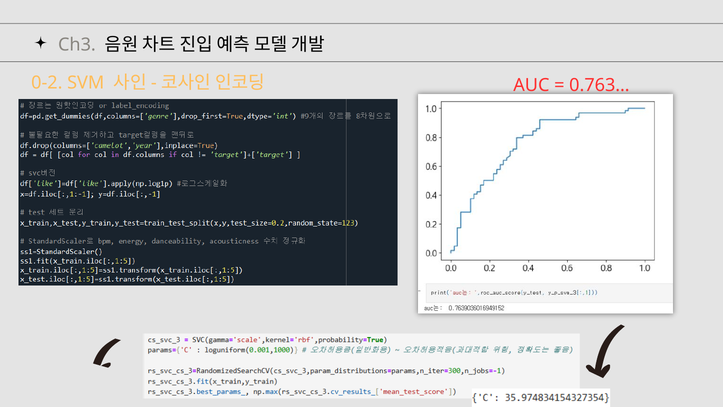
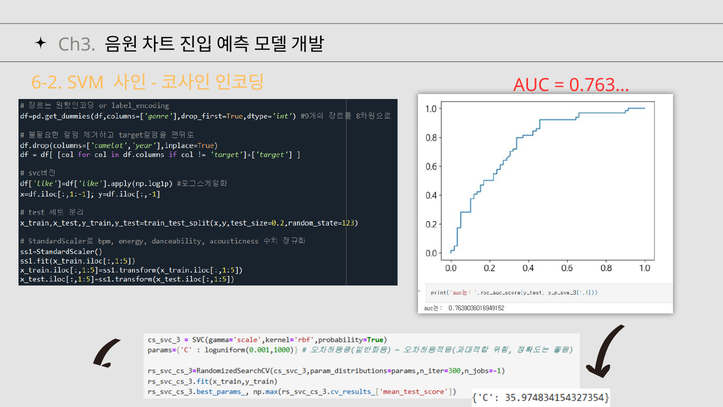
0-2: 0-2 -> 6-2 (47, 83)
